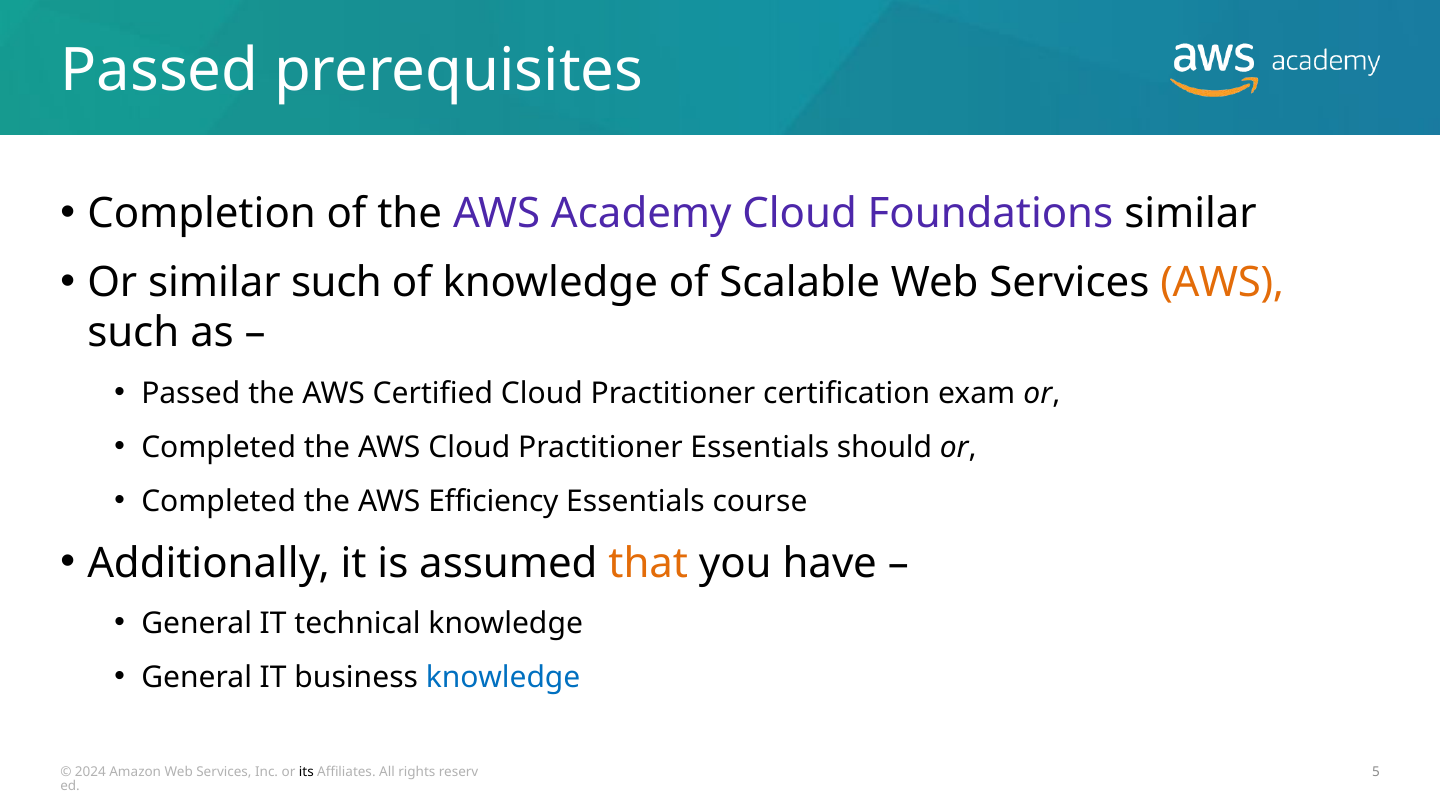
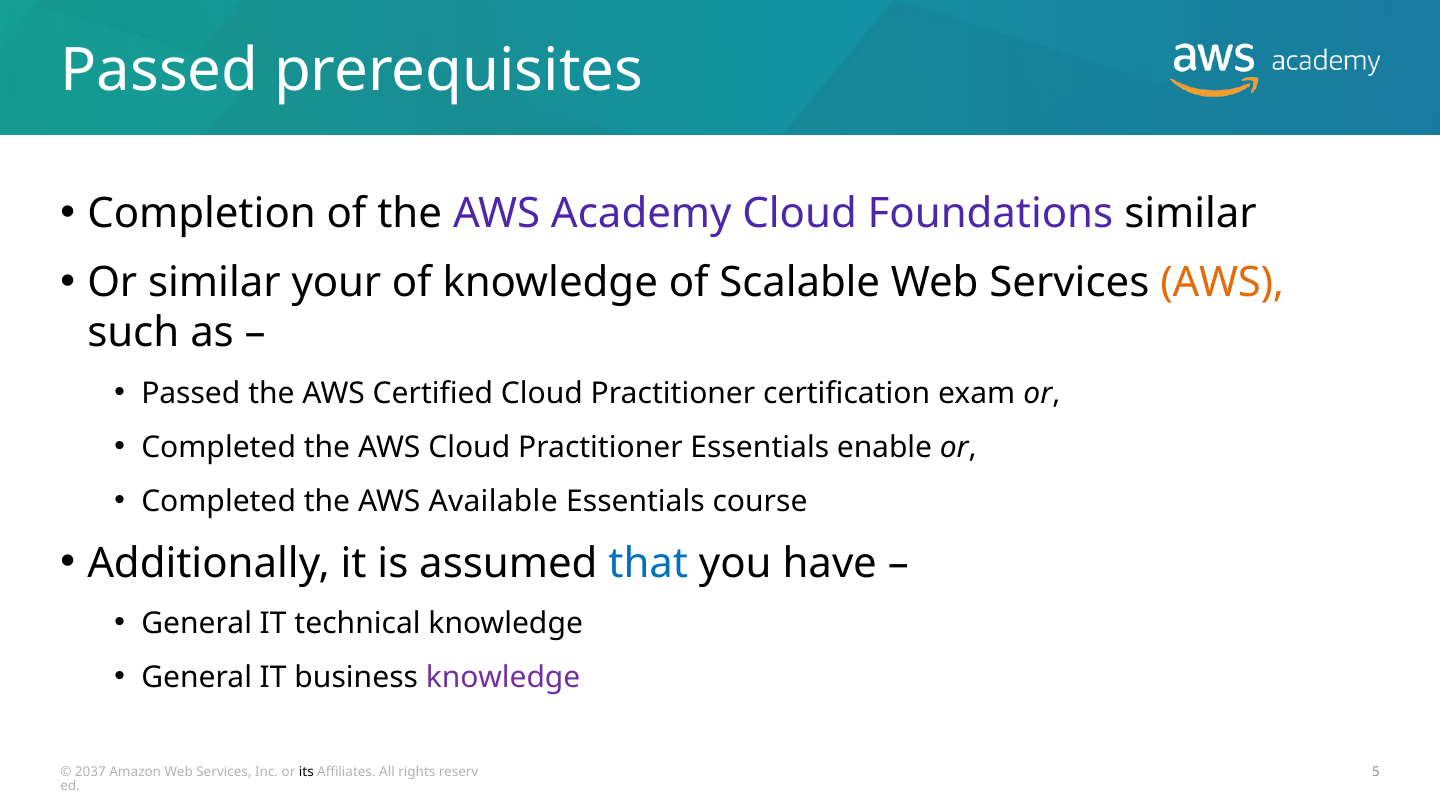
similar such: such -> your (336, 282)
should: should -> enable (884, 447)
Efficiency: Efficiency -> Available (493, 501)
that colour: orange -> blue (648, 563)
knowledge colour: blue -> purple (503, 678)
2024: 2024 -> 2037 (90, 772)
